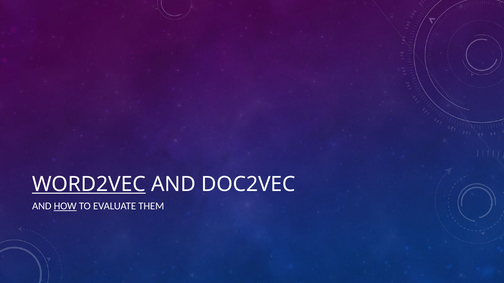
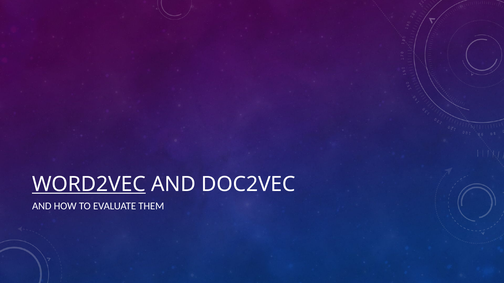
HOW underline: present -> none (65, 206)
